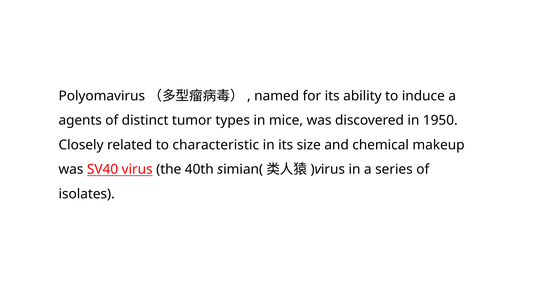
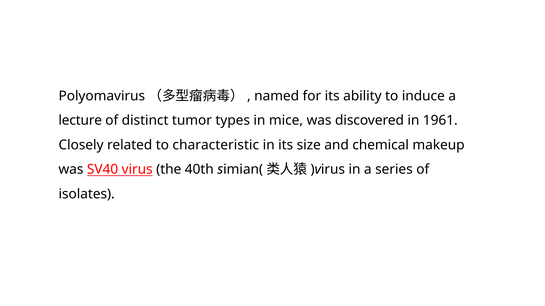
agents: agents -> lecture (80, 121)
1950: 1950 -> 1961 (440, 121)
